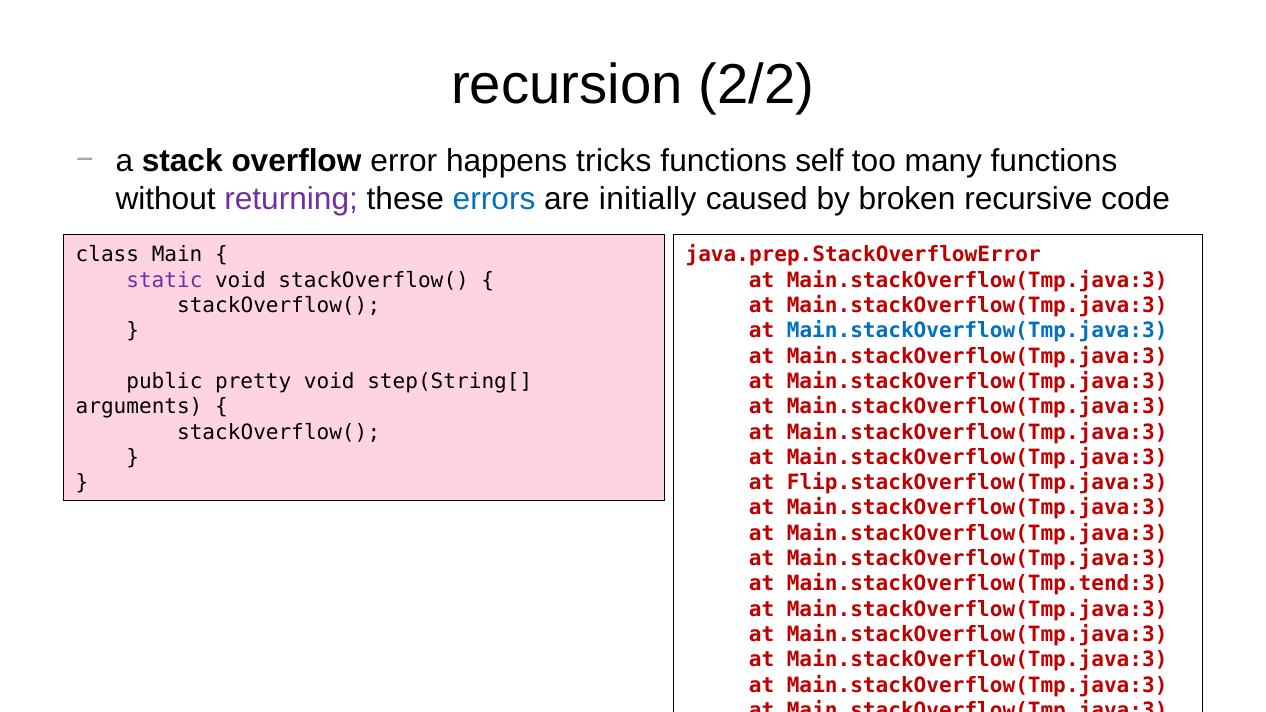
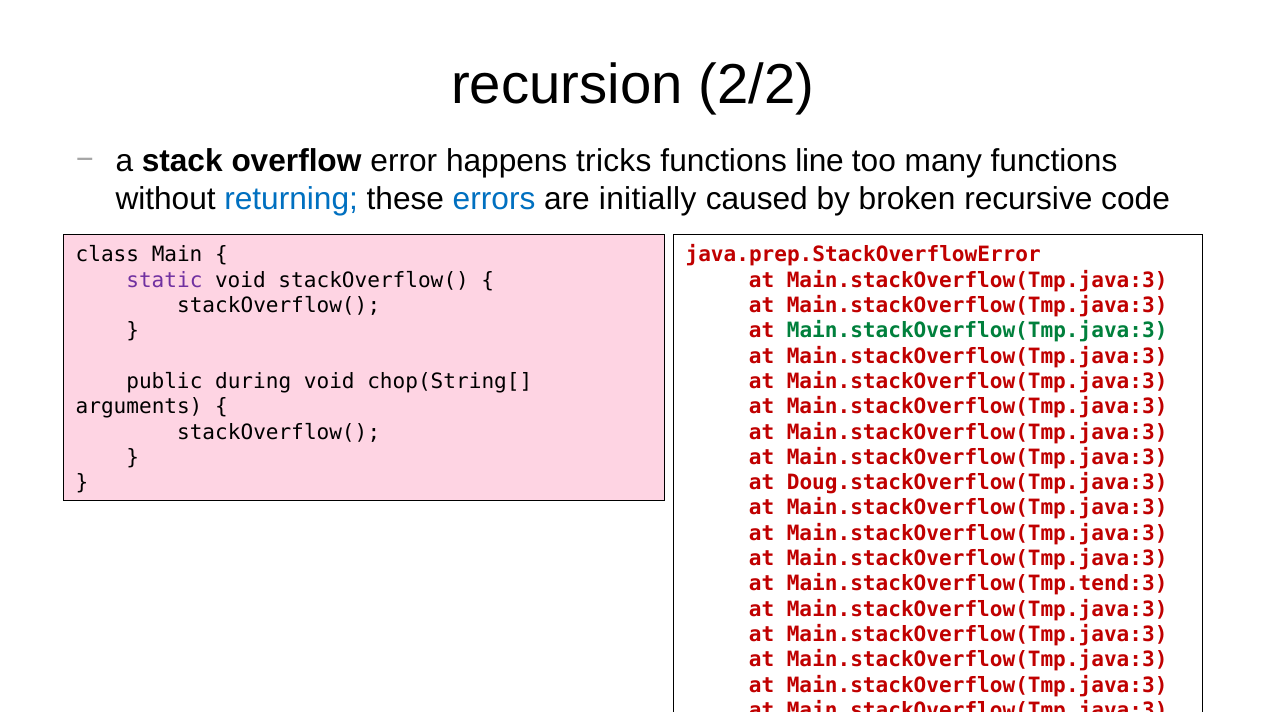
self: self -> line (820, 161)
returning colour: purple -> blue (291, 199)
Main.stackOverflow(Tmp.java:3 colour: blue -> green (977, 331)
pretty: pretty -> during (253, 382)
step(String[: step(String[ -> chop(String[ (450, 382)
Flip.stackOverflow(Tmp.java:3: Flip.stackOverflow(Tmp.java:3 -> Doug.stackOverflow(Tmp.java:3 (977, 483)
